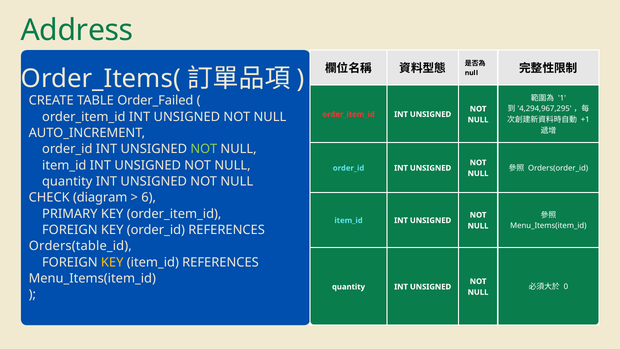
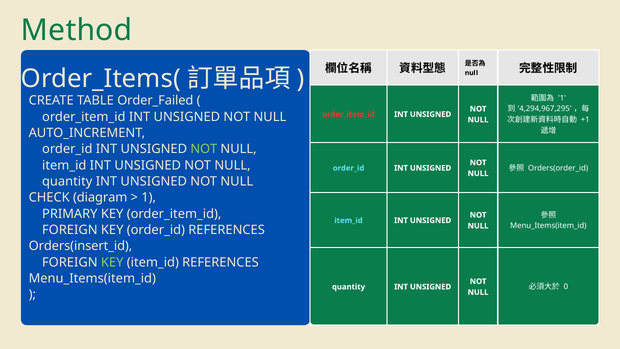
Address: Address -> Method (77, 30)
6: 6 -> 1 (149, 197)
Orders(table_id: Orders(table_id -> Orders(insert_id (80, 246)
KEY colour: yellow -> light green (112, 262)
